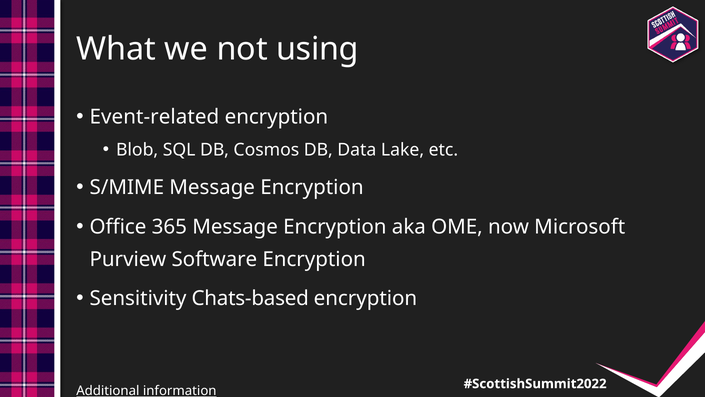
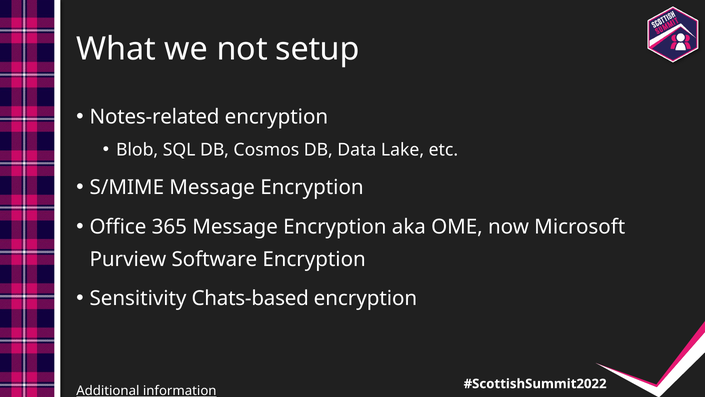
using: using -> setup (317, 49)
Event-related: Event-related -> Notes-related (155, 117)
